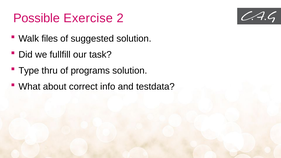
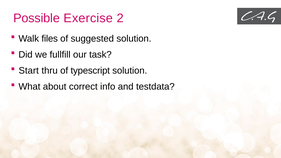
Type: Type -> Start (29, 71)
programs: programs -> typescript (90, 71)
